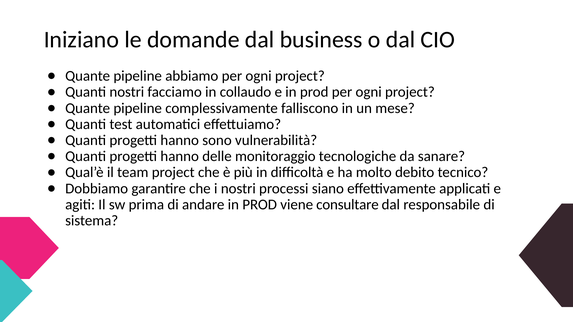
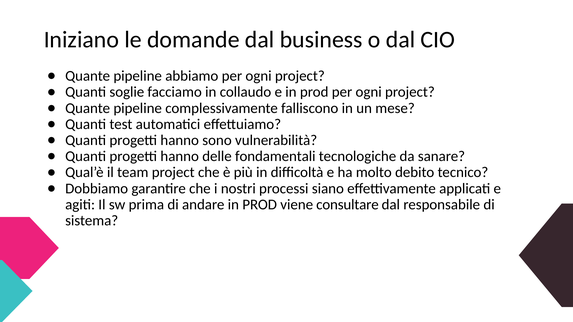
Quanti nostri: nostri -> soglie (127, 92)
monitoraggio: monitoraggio -> fondamentali (275, 156)
